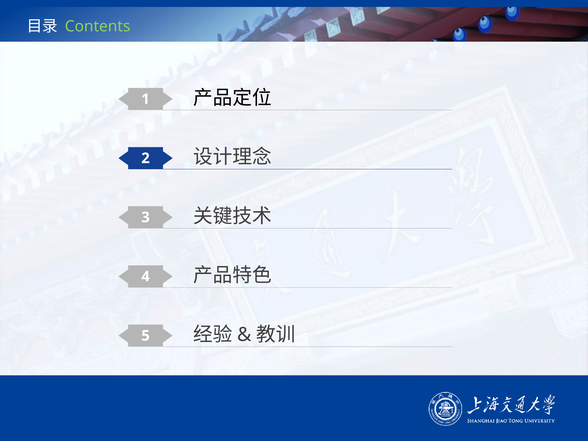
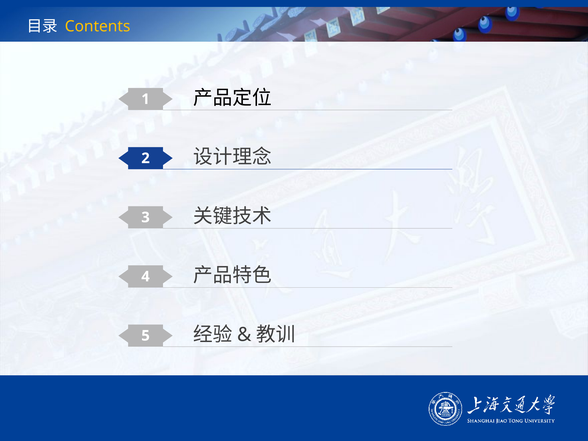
Contents colour: light green -> yellow (98, 26)
